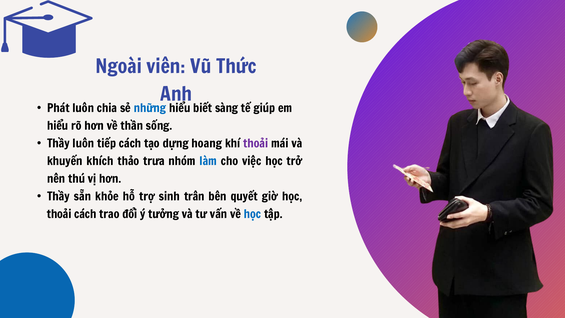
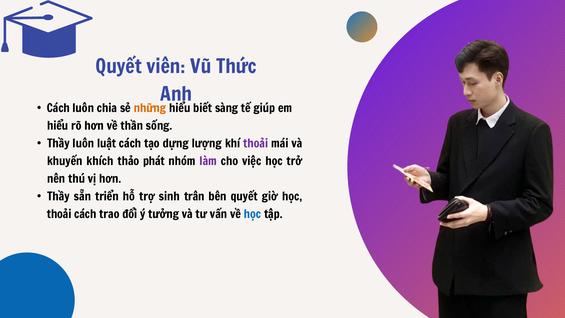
Ngoài: Ngoài -> Quyết (119, 67)
Phát: Phát -> Cách (58, 108)
những colour: blue -> orange (150, 108)
tiếp: tiếp -> luật (107, 144)
hoang: hoang -> lượng (207, 144)
trưa: trưa -> phát (154, 161)
làm colour: blue -> purple (208, 161)
khỏe: khỏe -> triển (107, 197)
